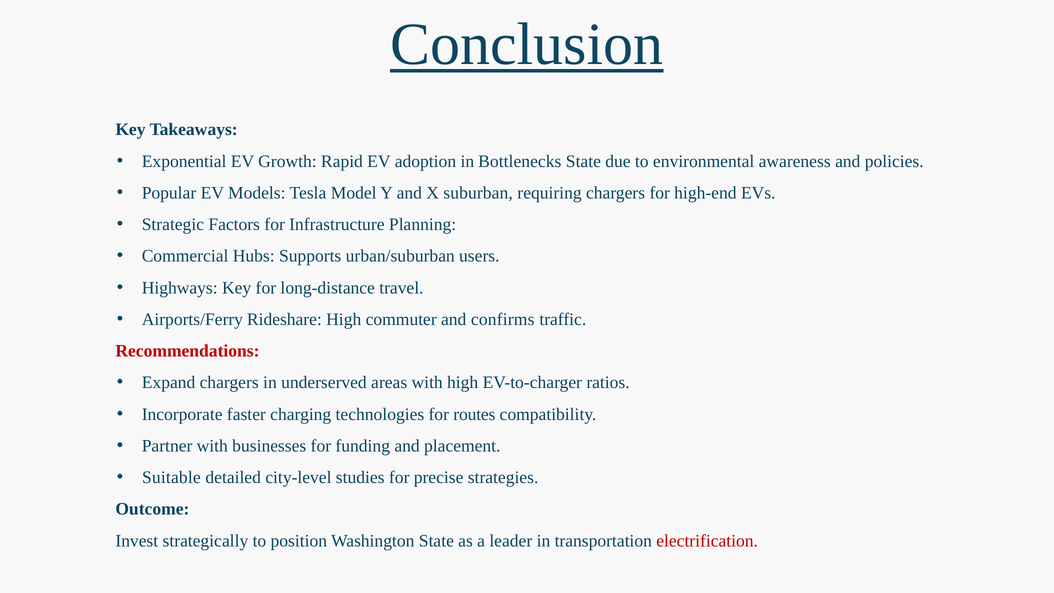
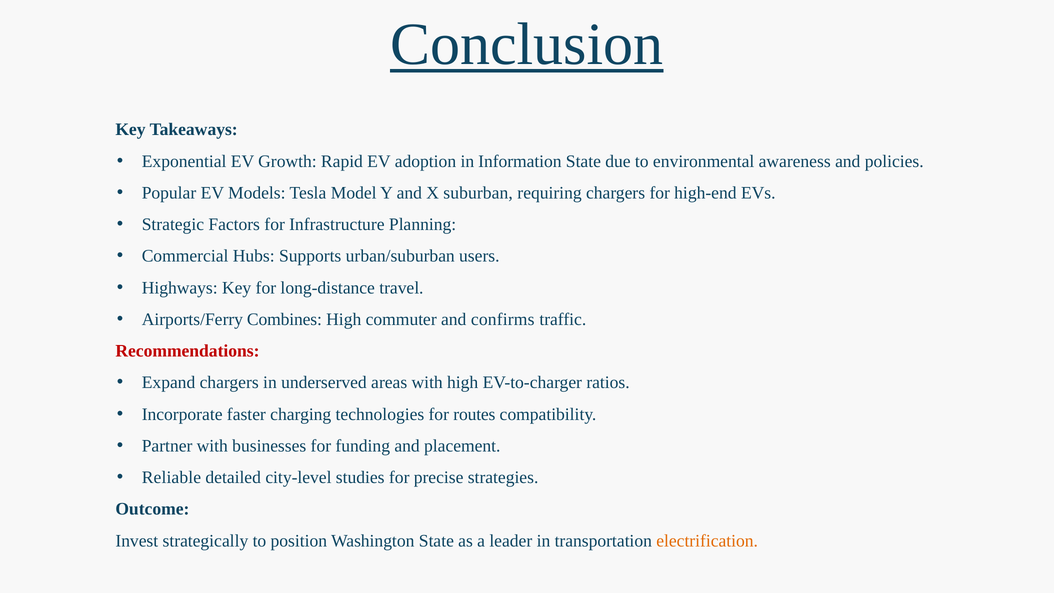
Bottlenecks: Bottlenecks -> Information (520, 161)
Rideshare: Rideshare -> Combines (284, 319)
Suitable: Suitable -> Reliable (171, 477)
electrification colour: red -> orange (707, 541)
